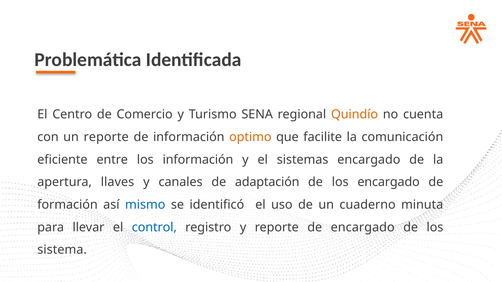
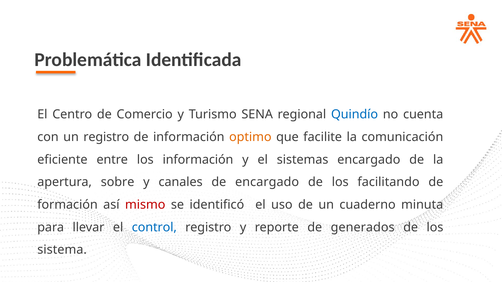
Quindío colour: orange -> blue (355, 115)
un reporte: reporte -> registro (106, 137)
llaves: llaves -> sobre (118, 182)
de adaptación: adaptación -> encargado (267, 182)
los encargado: encargado -> facilitando (388, 182)
mismo colour: blue -> red (145, 205)
de encargado: encargado -> generados (363, 228)
